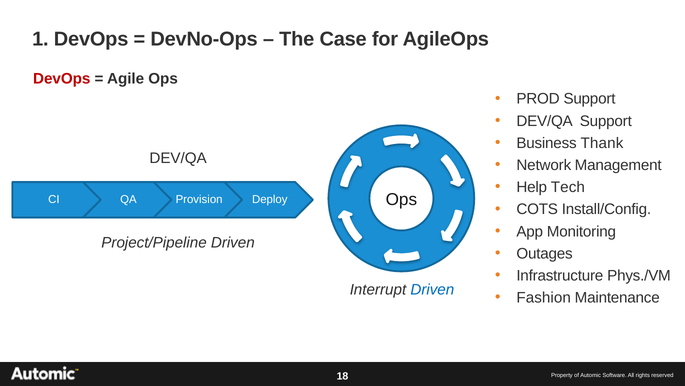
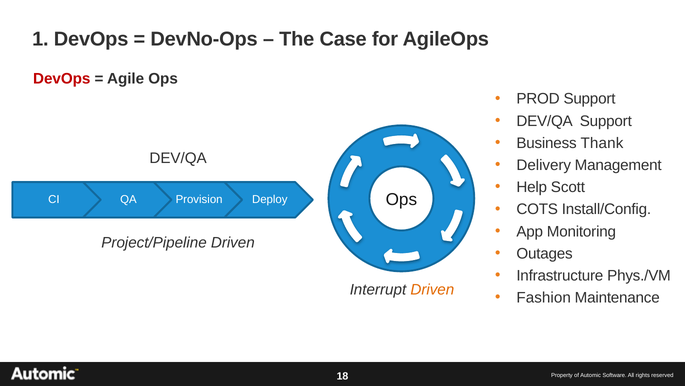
Network: Network -> Delivery (544, 165)
Tech: Tech -> Scott (568, 187)
Driven colour: blue -> orange (432, 289)
